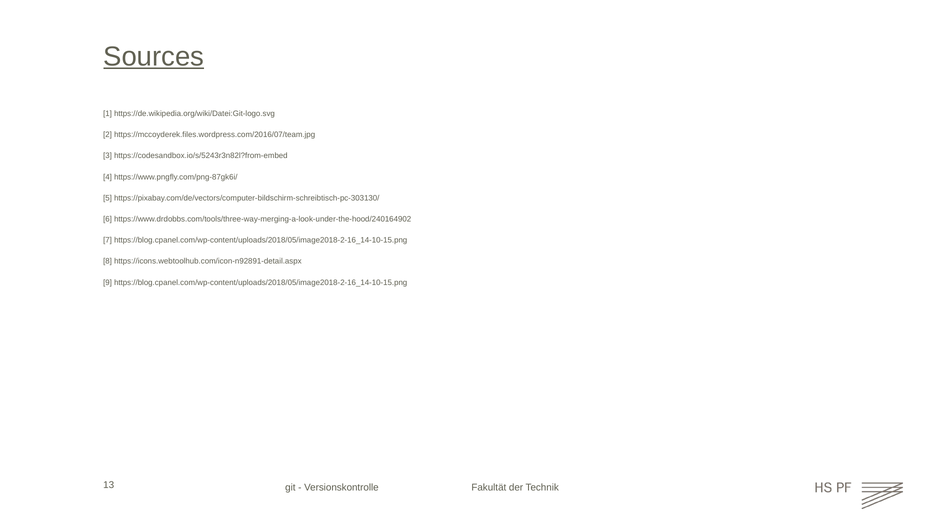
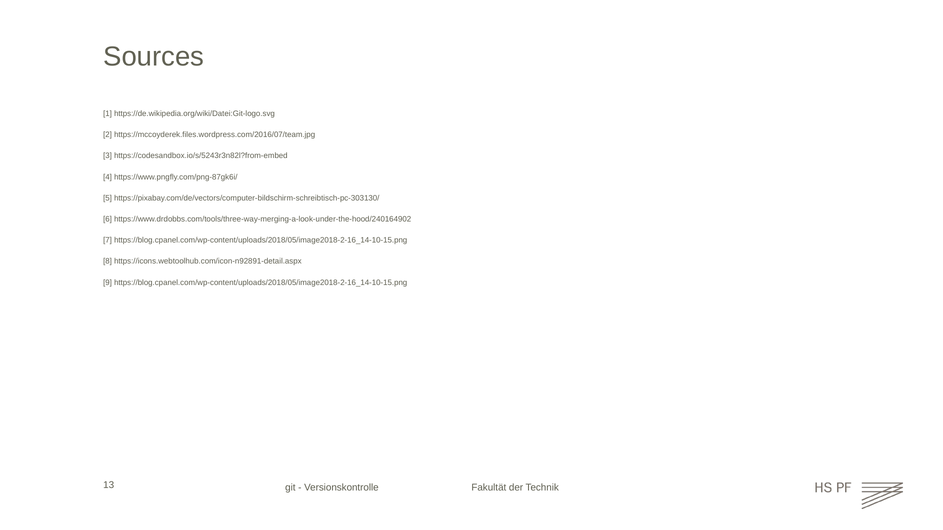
Sources underline: present -> none (154, 57)
